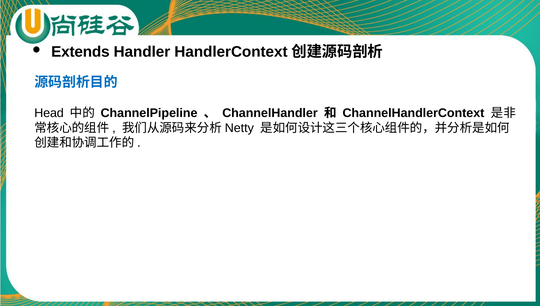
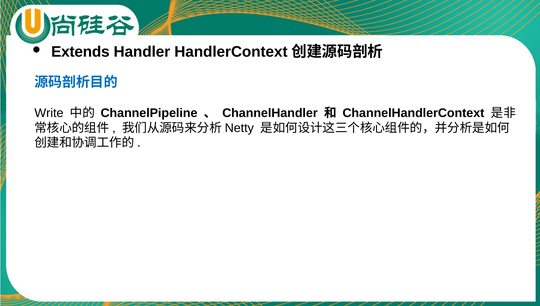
Head: Head -> Write (49, 113)
